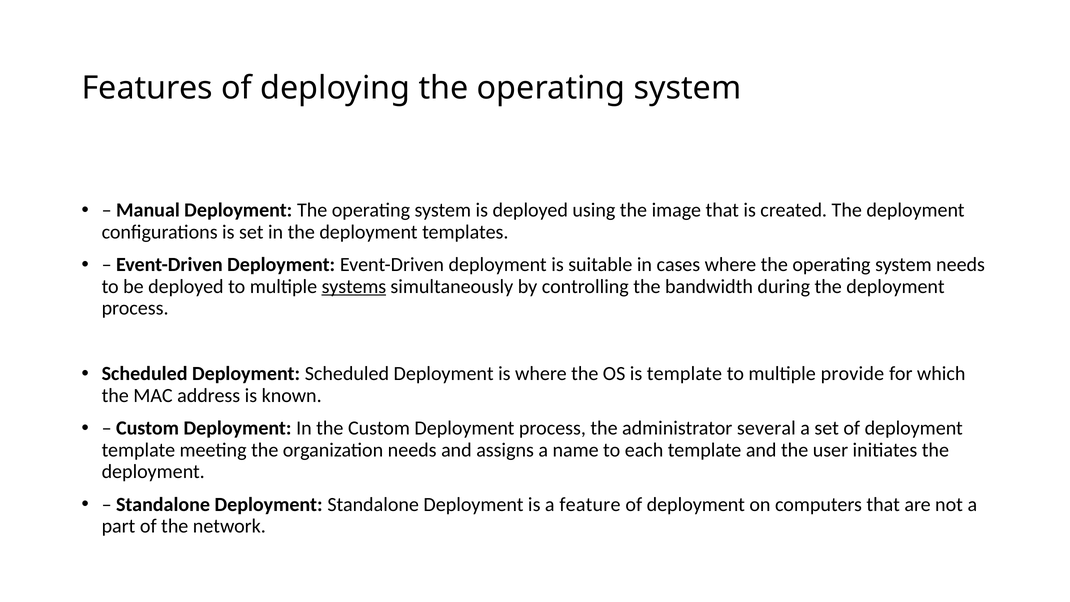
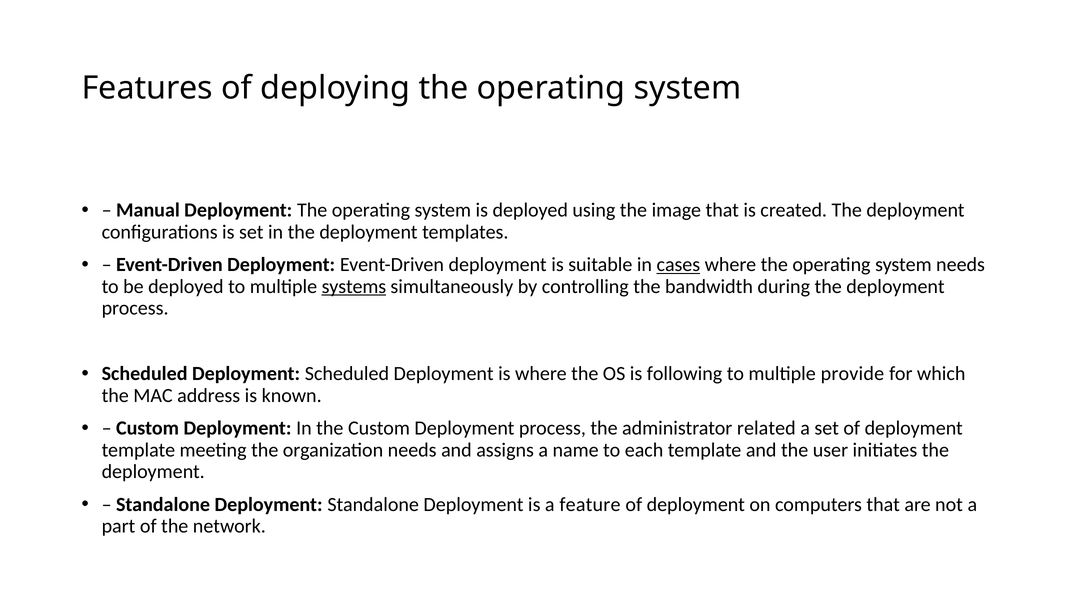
cases underline: none -> present (678, 265)
is template: template -> following (685, 374)
several: several -> related (766, 428)
